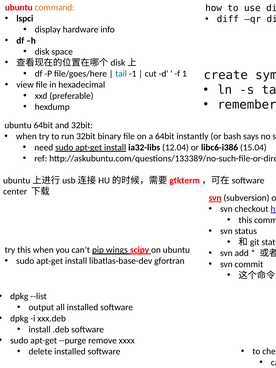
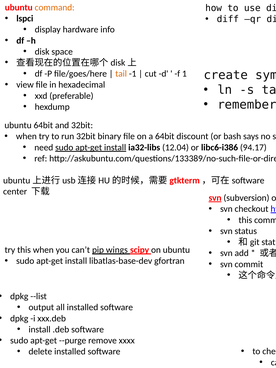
tail colour: blue -> orange (121, 74)
instantly: instantly -> discount (192, 136)
15.04: 15.04 -> 94.17 (253, 147)
